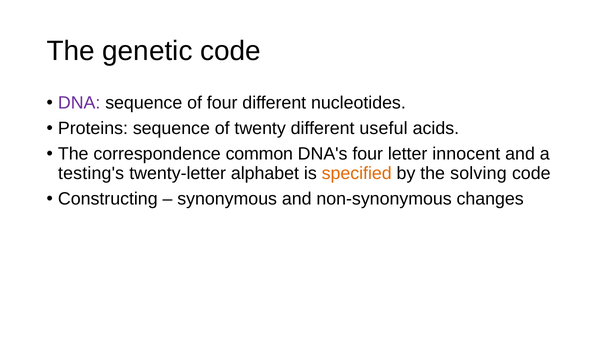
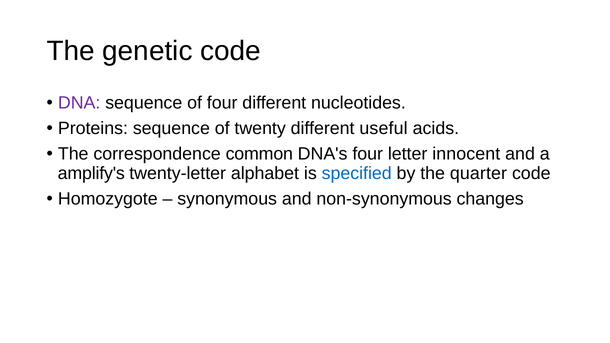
testing's: testing's -> amplify's (91, 173)
specified colour: orange -> blue (357, 173)
solving: solving -> quarter (478, 173)
Constructing: Constructing -> Homozygote (108, 199)
